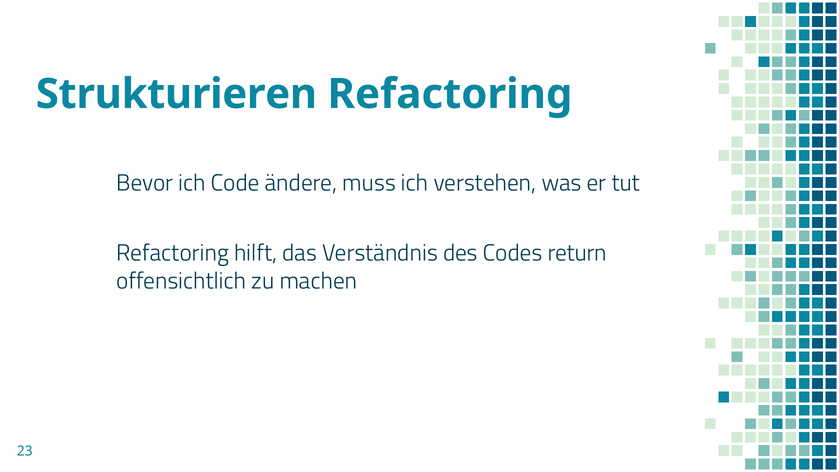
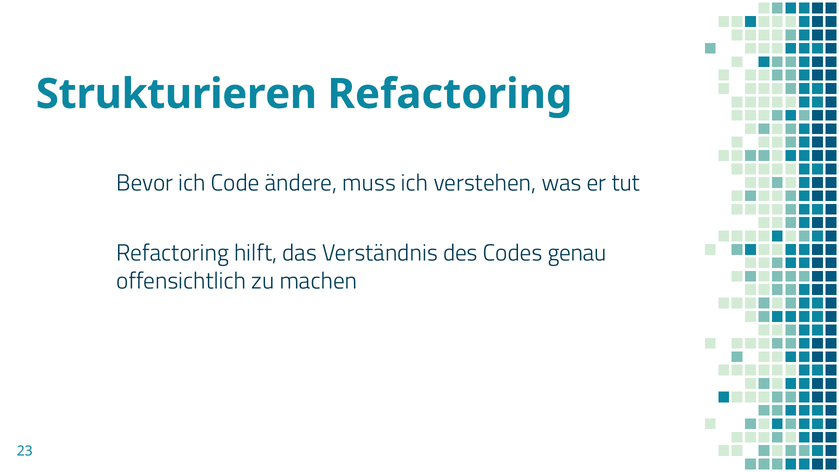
return: return -> genau (577, 253)
